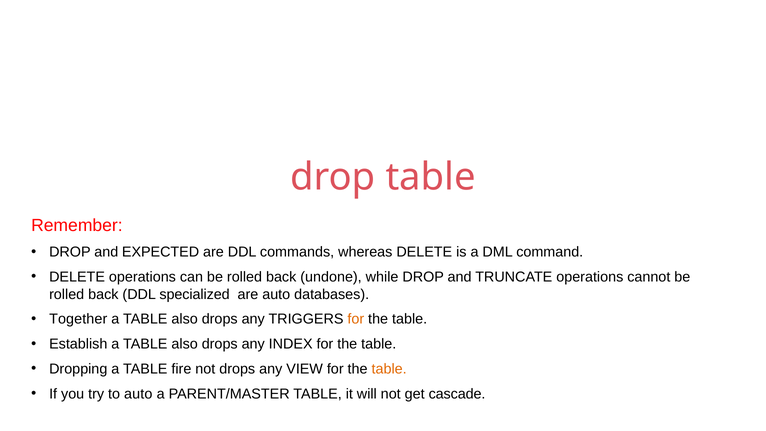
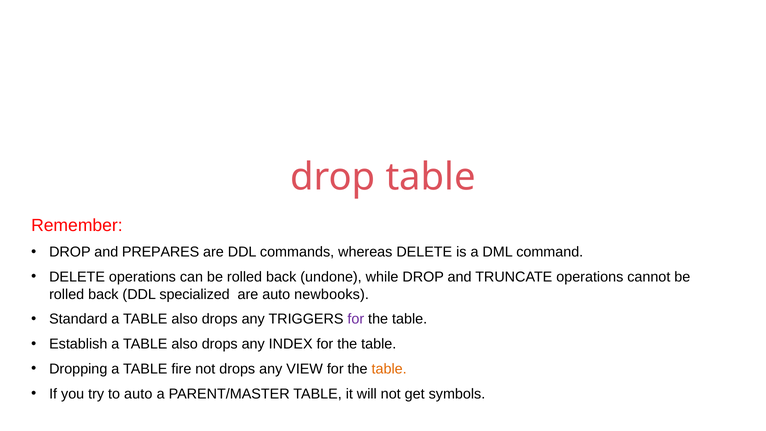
EXPECTED: EXPECTED -> PREPARES (161, 252)
databases: databases -> newbooks (332, 294)
Together: Together -> Standard (78, 319)
for colour: orange -> purple (356, 319)
cascade: cascade -> symbols (457, 394)
